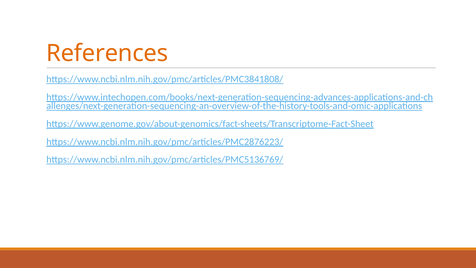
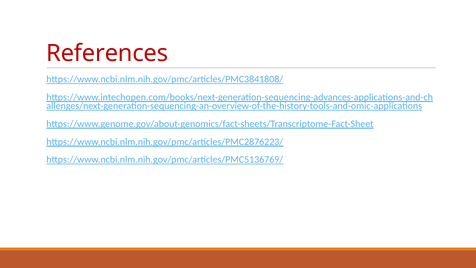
References colour: orange -> red (107, 53)
